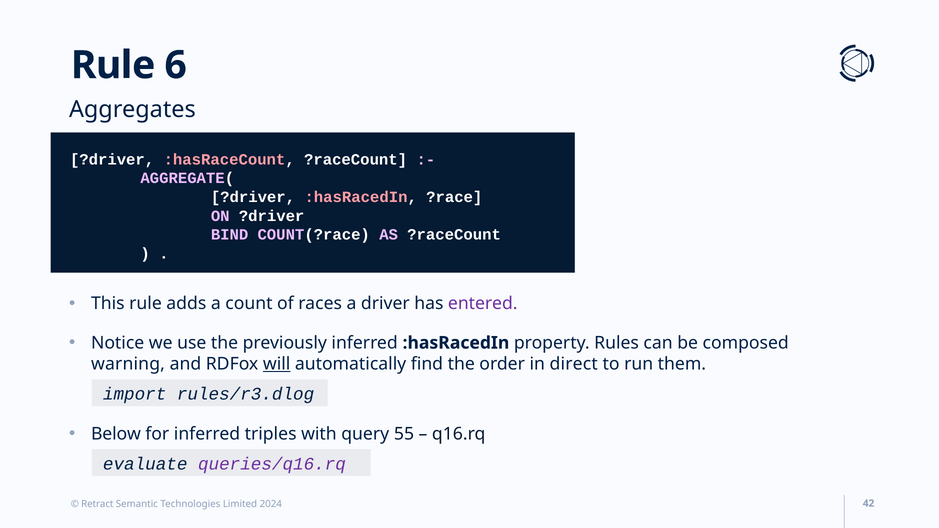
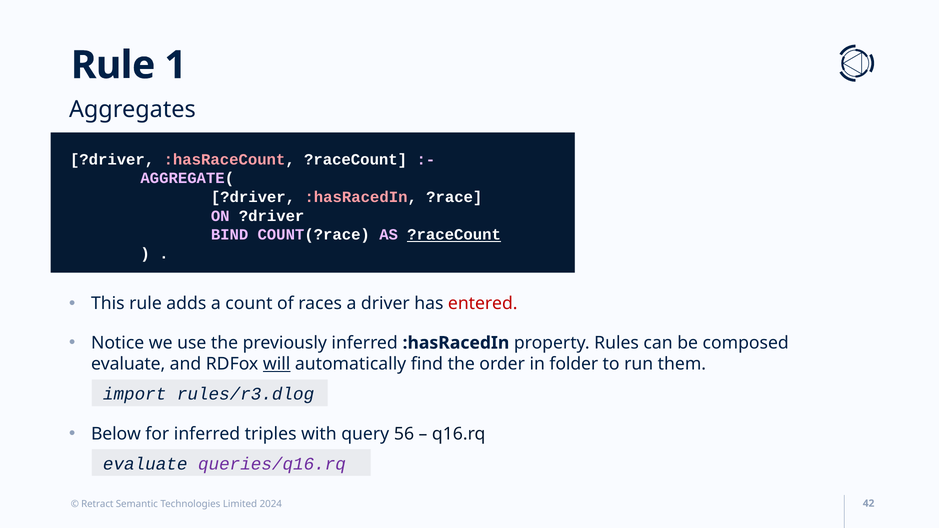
6: 6 -> 1 (176, 65)
?raceCount underline: none -> present (454, 235)
entered colour: purple -> red (483, 304)
warning: warning -> evaluate (128, 364)
direct: direct -> folder (574, 364)
55: 55 -> 56 (404, 434)
